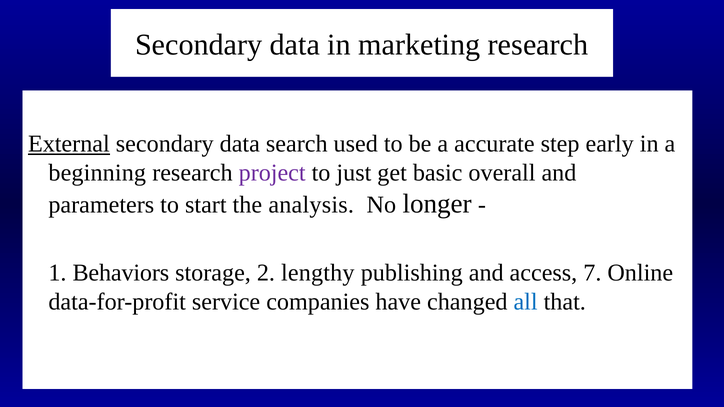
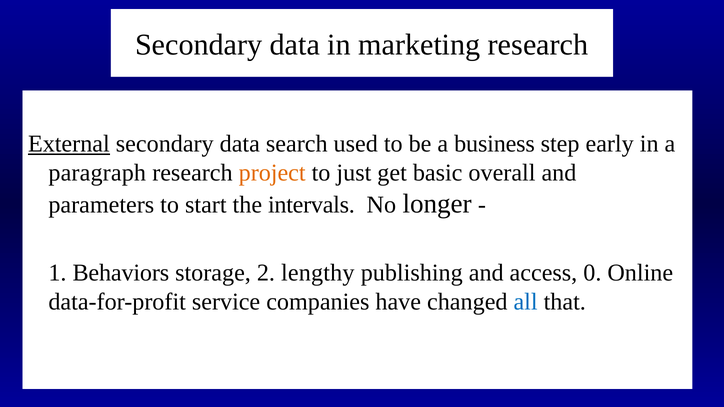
accurate: accurate -> business (495, 144)
beginning: beginning -> paragraph (97, 173)
project colour: purple -> orange (272, 173)
analysis: analysis -> intervals (311, 205)
7: 7 -> 0 (592, 273)
